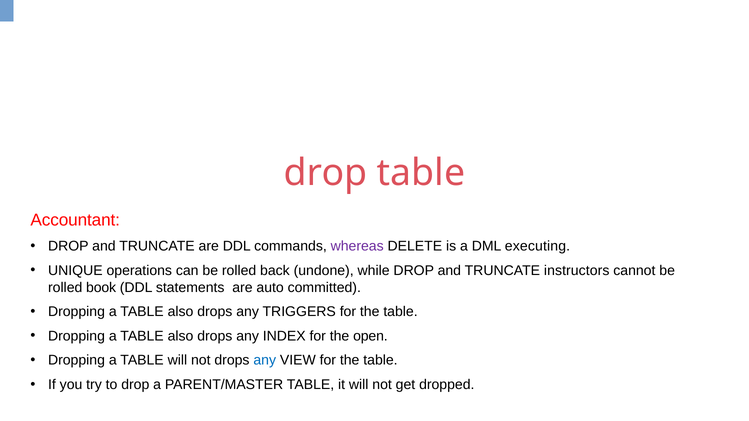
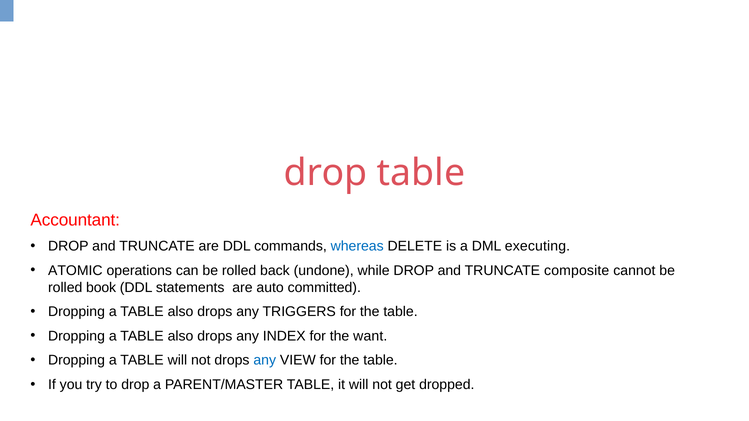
whereas colour: purple -> blue (357, 246)
UNIQUE: UNIQUE -> ATOMIC (75, 271)
instructors: instructors -> composite (577, 271)
open: open -> want (370, 336)
